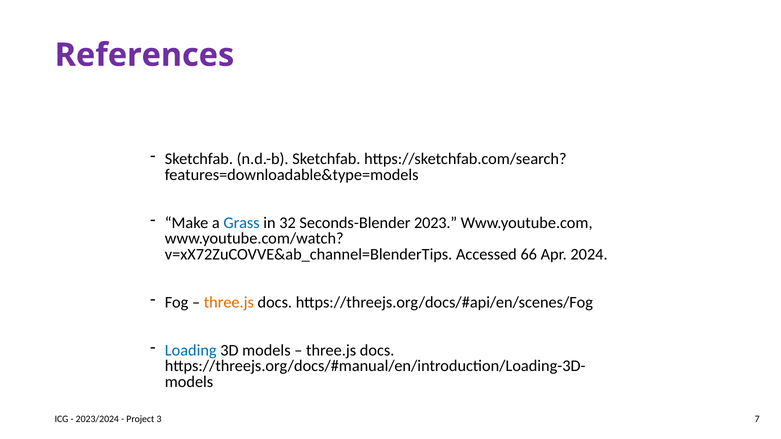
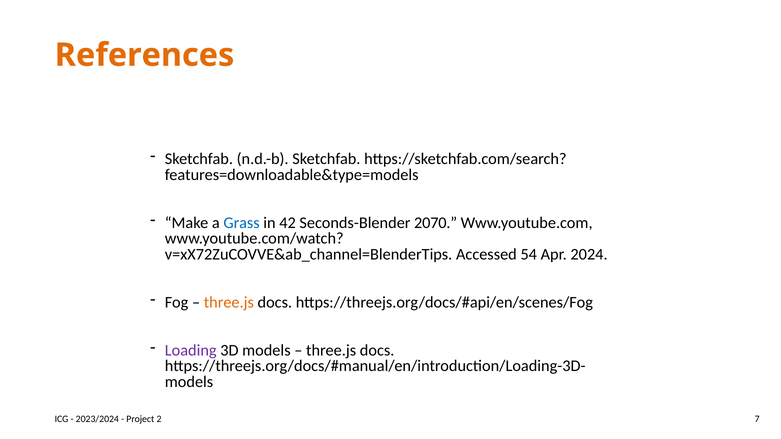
References colour: purple -> orange (144, 55)
32: 32 -> 42 (288, 223)
2023: 2023 -> 2070 (436, 223)
66: 66 -> 54 (529, 255)
Loading colour: blue -> purple (191, 351)
3: 3 -> 2 (159, 420)
